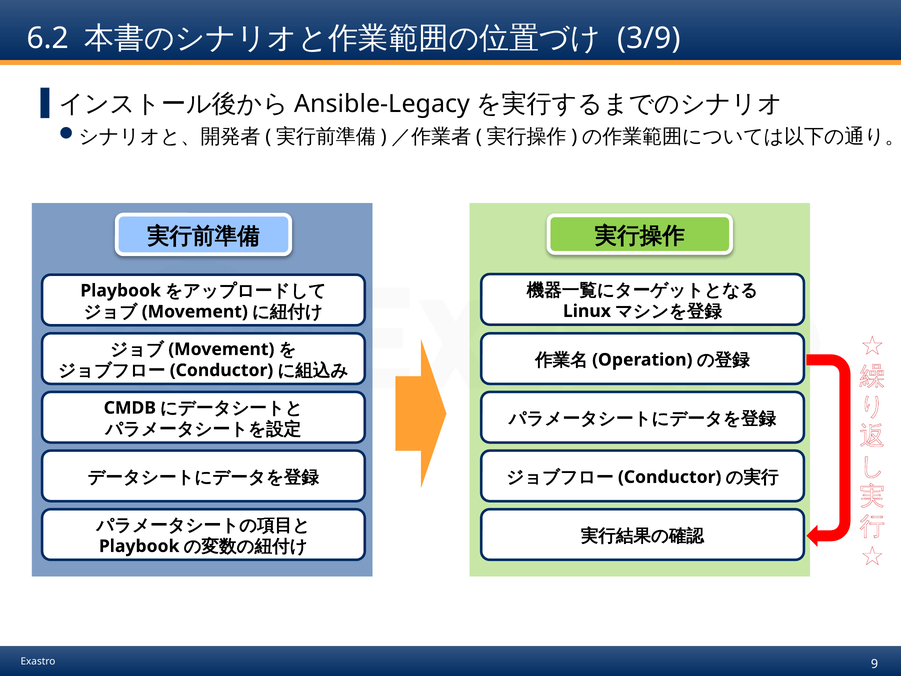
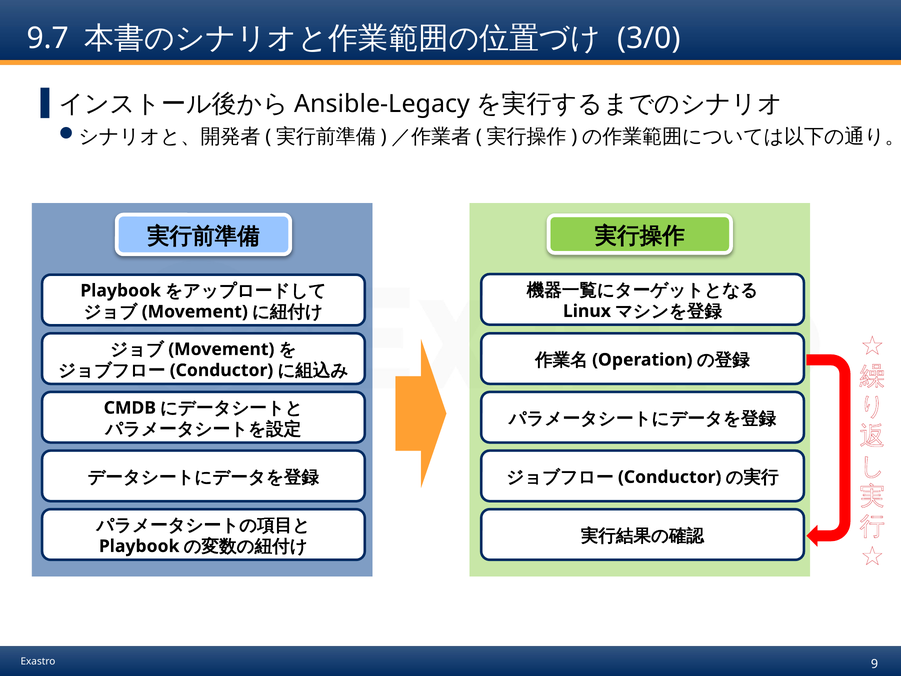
6.2: 6.2 -> 9.7 (48, 38)
3/9: 3/9 -> 3/0 (649, 38)
